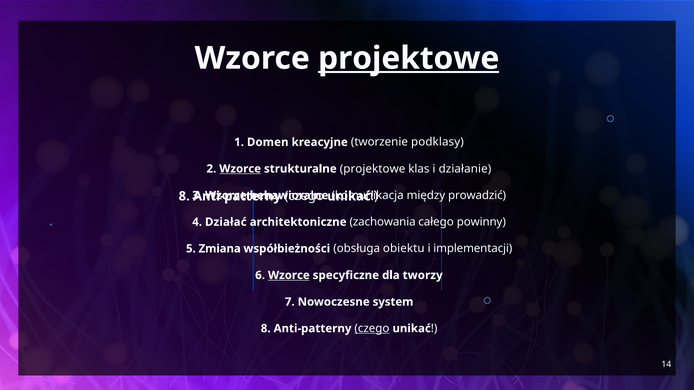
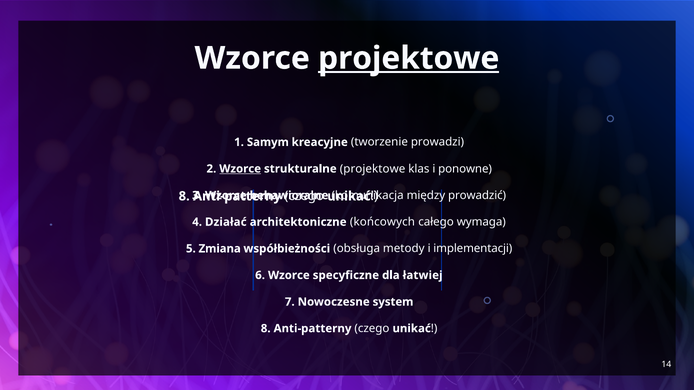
Domen: Domen -> Samym (268, 142)
podklasy: podklasy -> prowadzi (437, 142)
działanie: działanie -> ponowne (465, 169)
zachowania: zachowania -> końcowych (382, 222)
powinny: powinny -> wymaga (481, 222)
obiektu: obiektu -> metody (404, 249)
Wzorce underline: present -> none (289, 275)
tworzy: tworzy -> łatwiej (423, 275)
czego underline: present -> none (372, 329)
